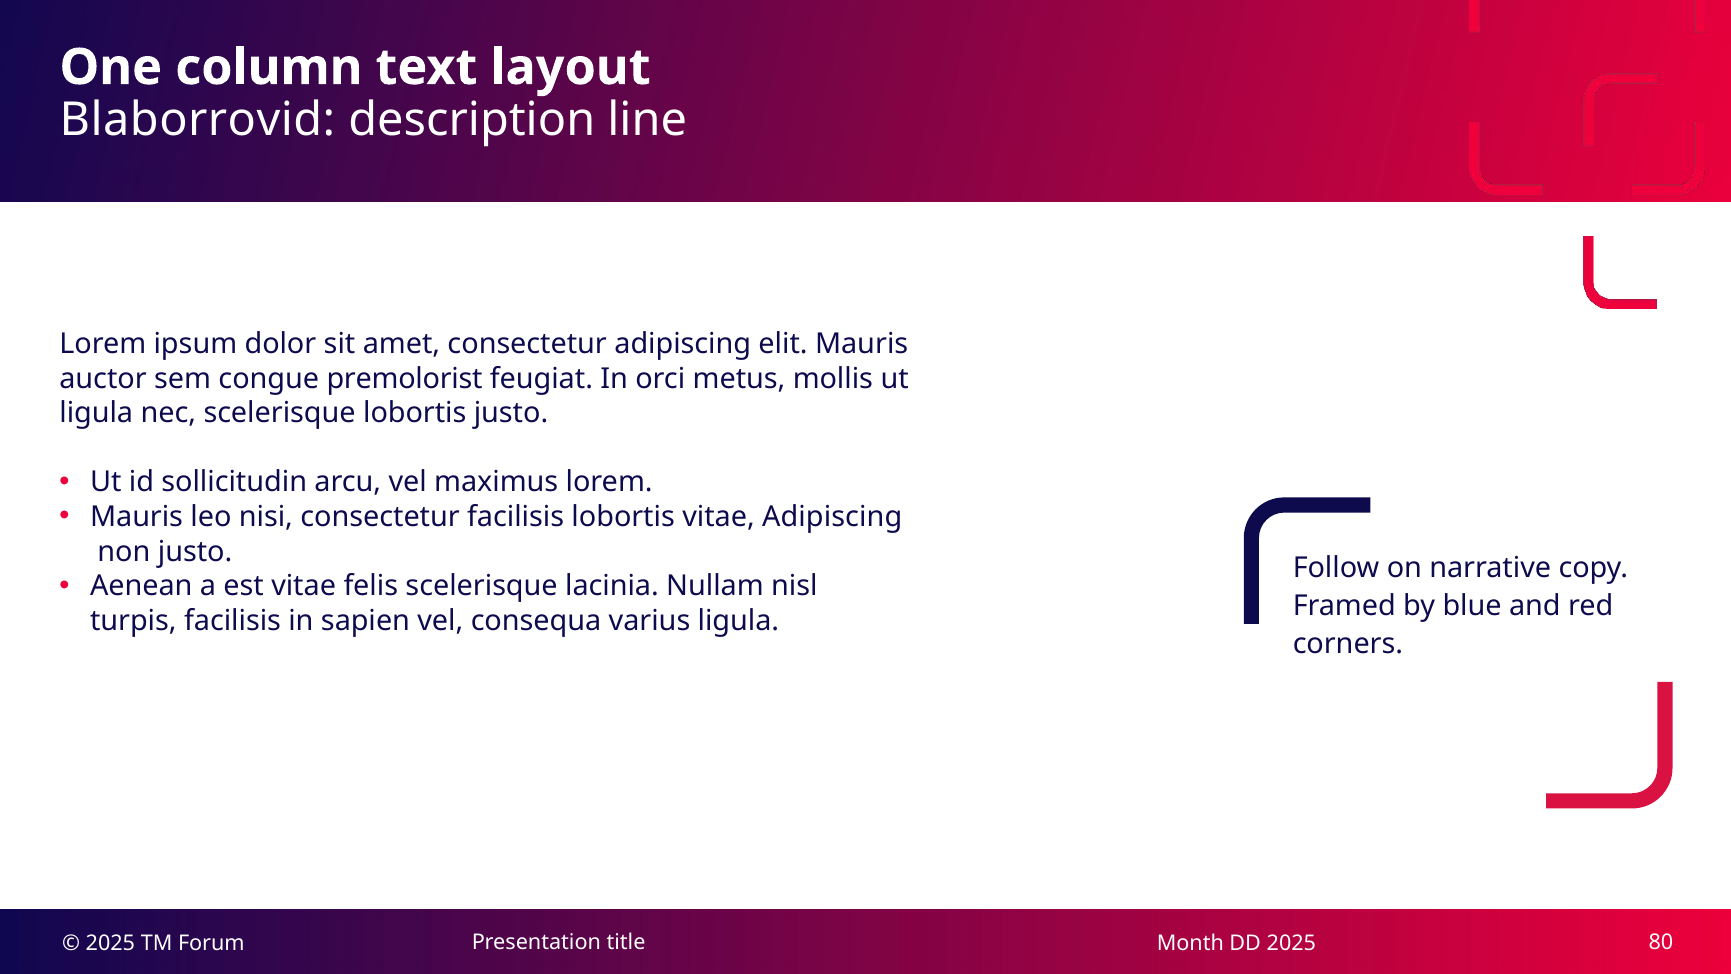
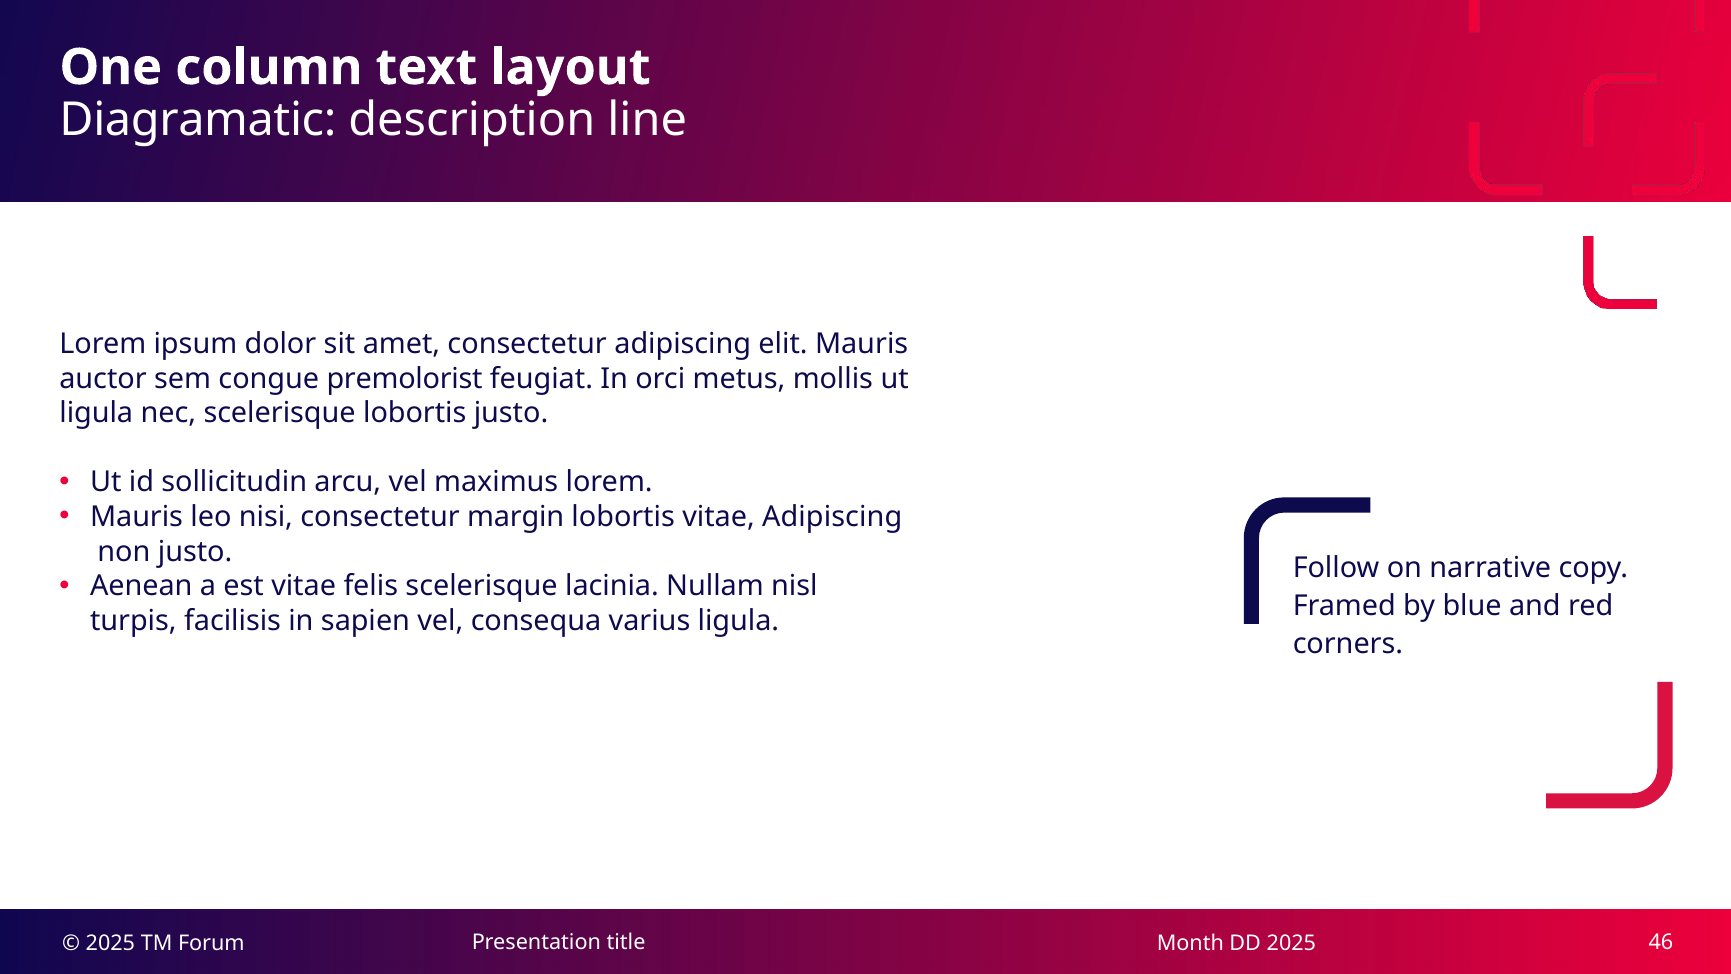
Blaborrovid: Blaborrovid -> Diagramatic (198, 120)
consectetur facilisis: facilisis -> margin (516, 517)
80: 80 -> 46 (1661, 942)
